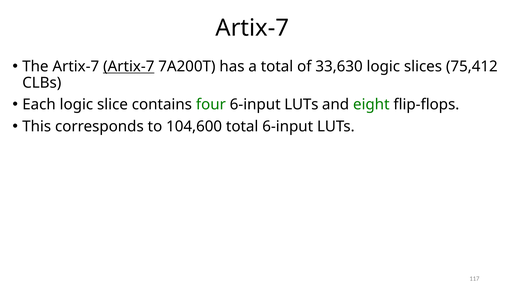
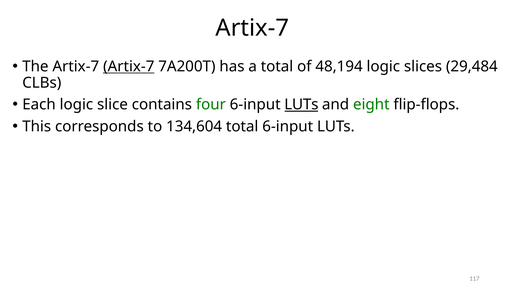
33,630: 33,630 -> 48,194 (339, 66)
75,412: 75,412 -> 29,484 (472, 66)
LUTs underline: none -> present (301, 105)
104,600: 104,600 -> 134,604 (194, 126)
